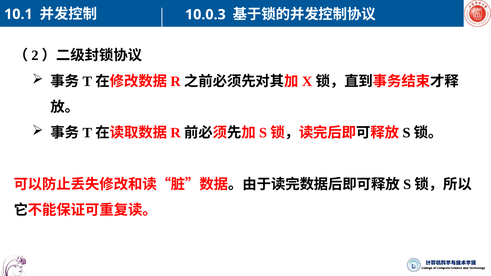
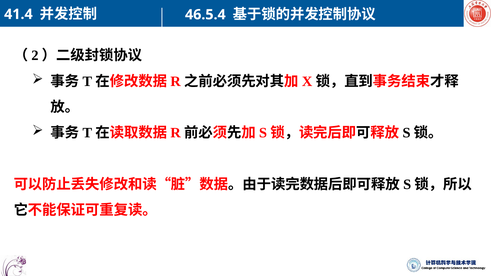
10.1: 10.1 -> 41.4 (18, 14)
10.0.3: 10.0.3 -> 46.5.4 (205, 15)
